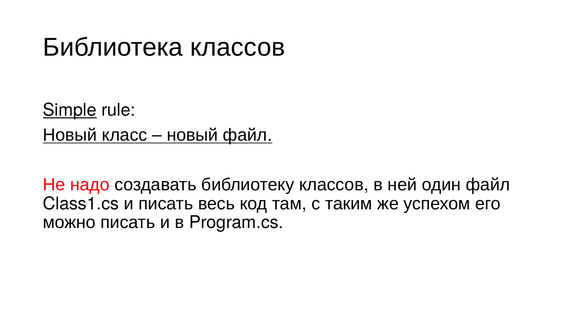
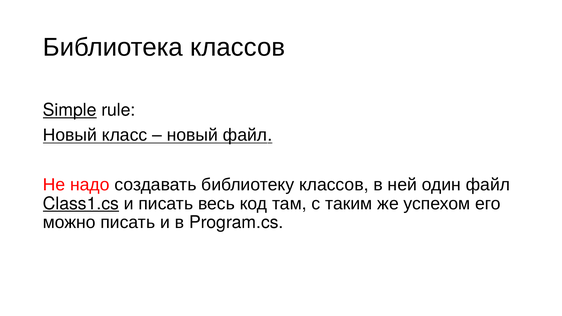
Class1.cs underline: none -> present (81, 204)
